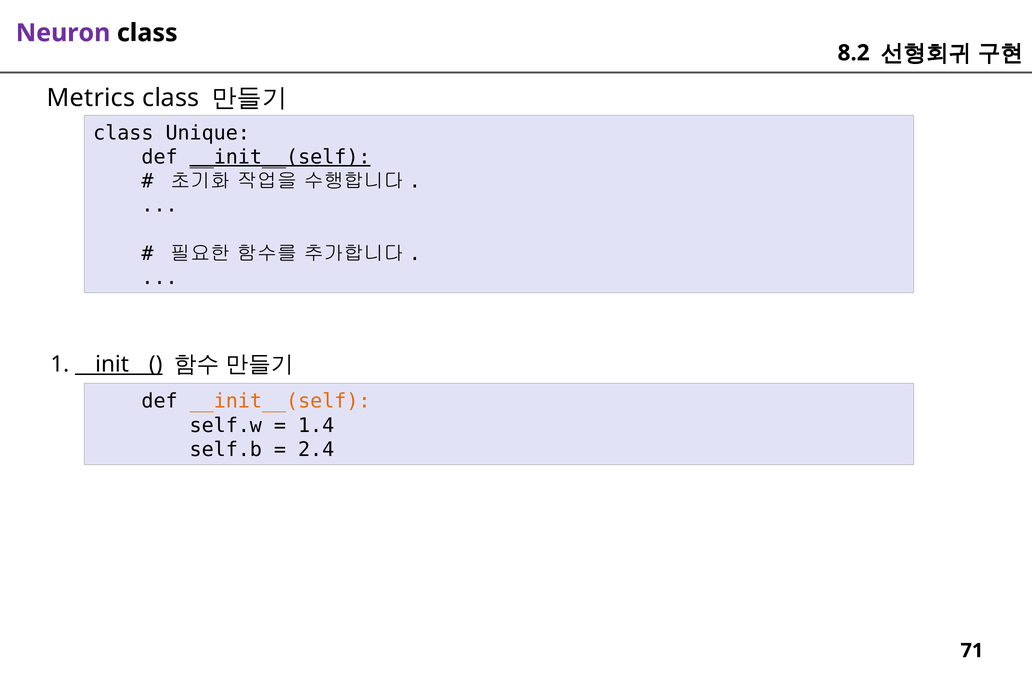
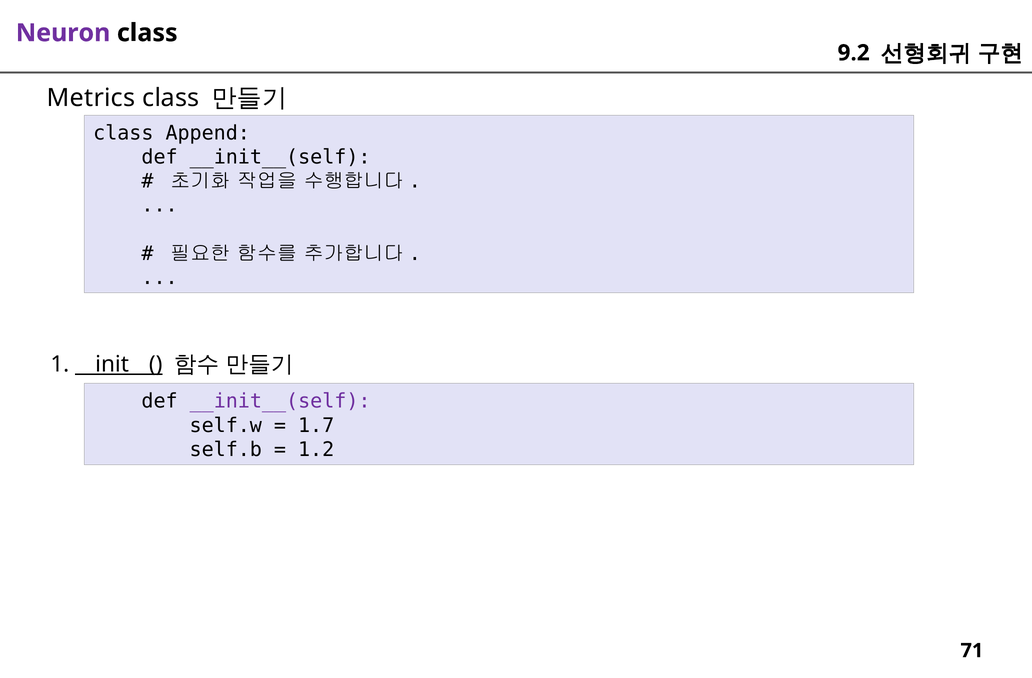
8.2: 8.2 -> 9.2 (854, 53)
Unique: Unique -> Append (208, 133)
__init__(self underline: present -> none (280, 157)
__init__(self colour: orange -> purple (280, 401)
1.4: 1.4 -> 1.7 (316, 425)
2.4: 2.4 -> 1.2 (316, 449)
